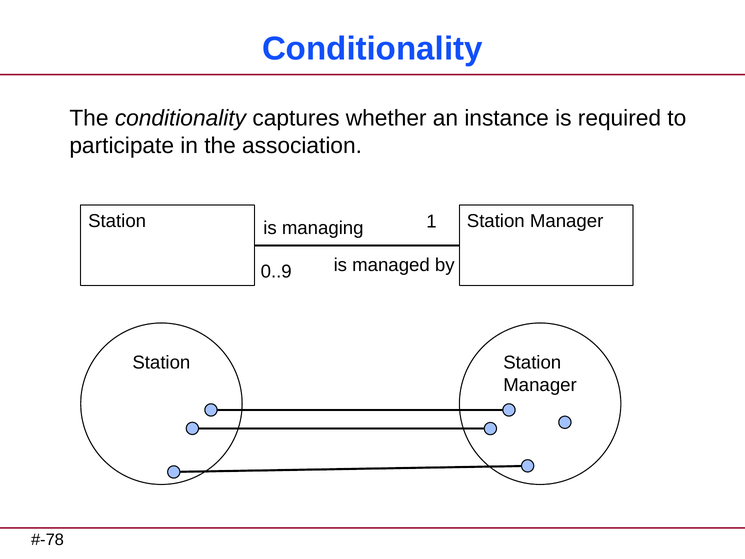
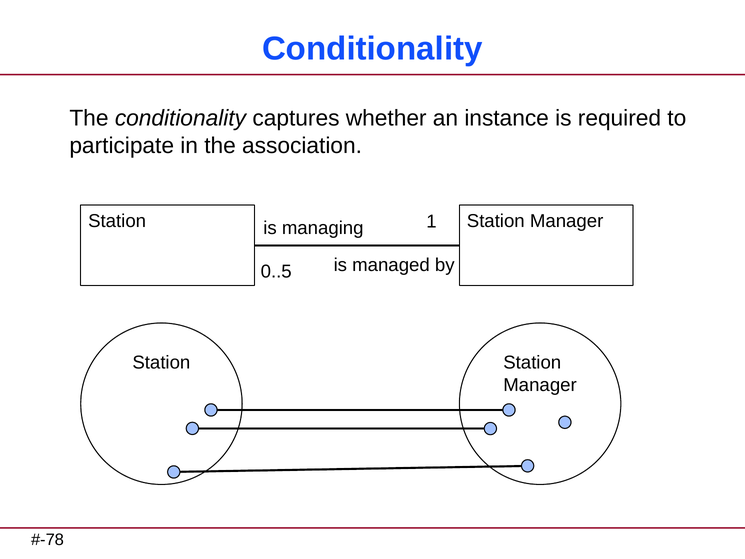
0..9: 0..9 -> 0..5 (276, 271)
